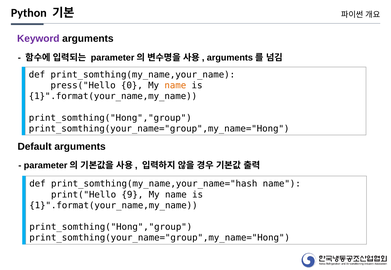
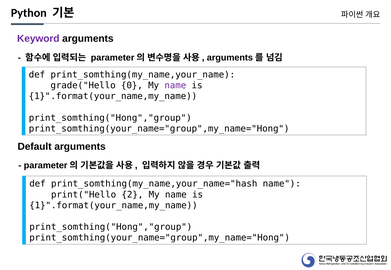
press("Hello: press("Hello -> grade("Hello (83, 86)
name colour: orange -> purple (175, 86)
9: 9 -> 2 (132, 195)
